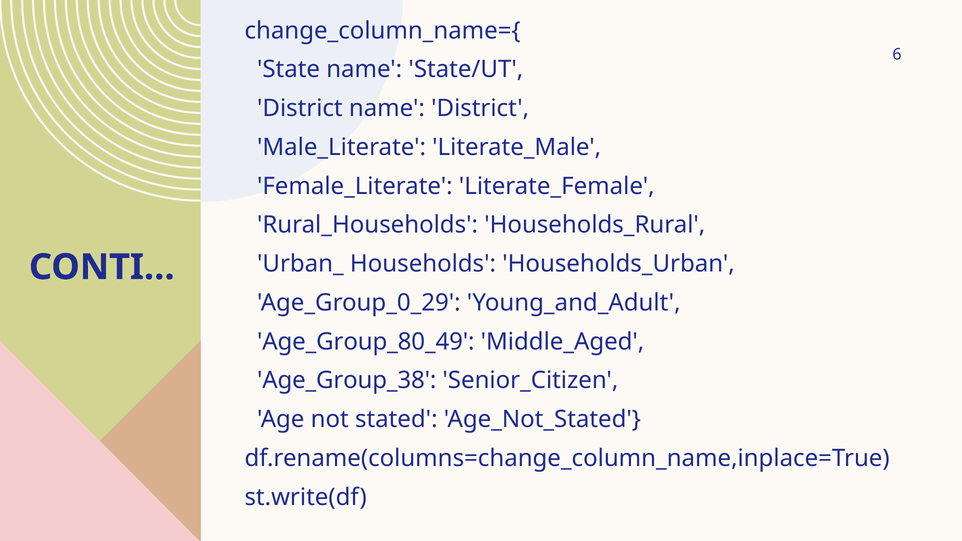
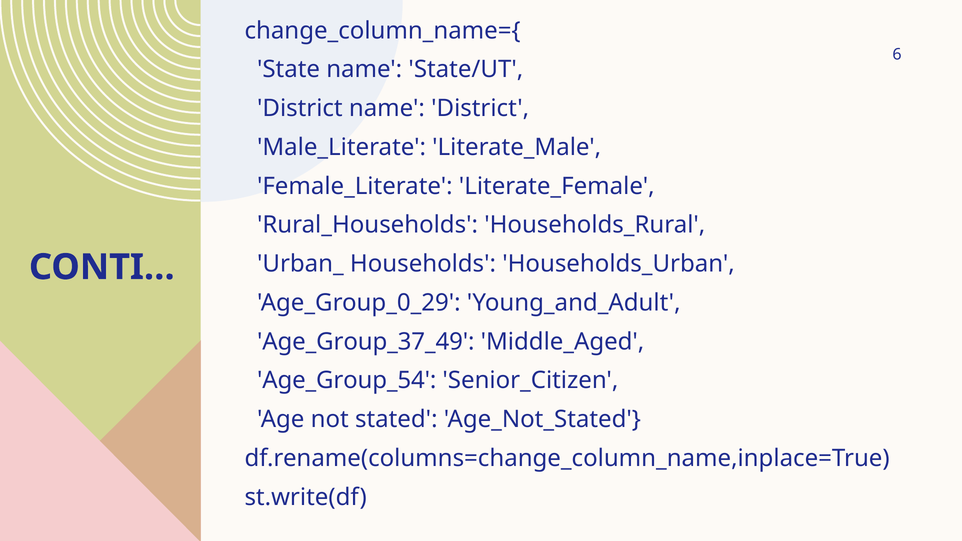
Age_Group_80_49: Age_Group_80_49 -> Age_Group_37_49 (366, 342)
Age_Group_38: Age_Group_38 -> Age_Group_54 (347, 381)
